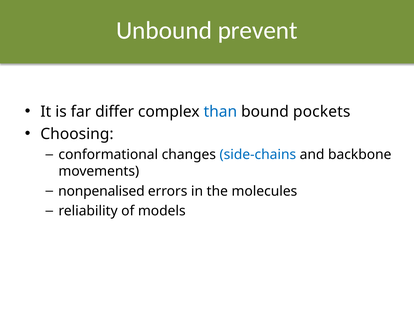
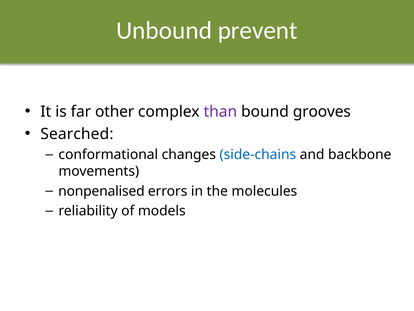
differ: differ -> other (115, 111)
than colour: blue -> purple (220, 111)
pockets: pockets -> grooves (322, 111)
Choosing: Choosing -> Searched (77, 134)
